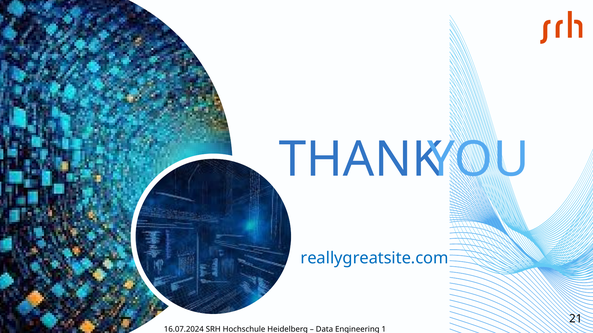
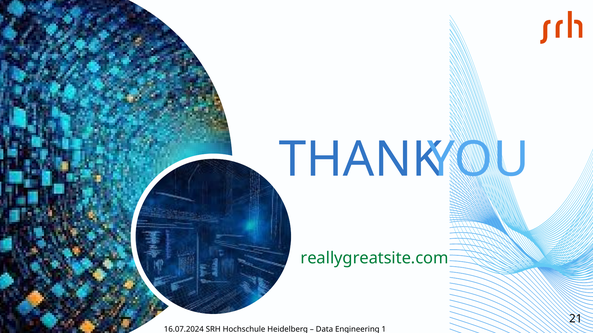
reallygreatsite.com colour: blue -> green (375, 258)
